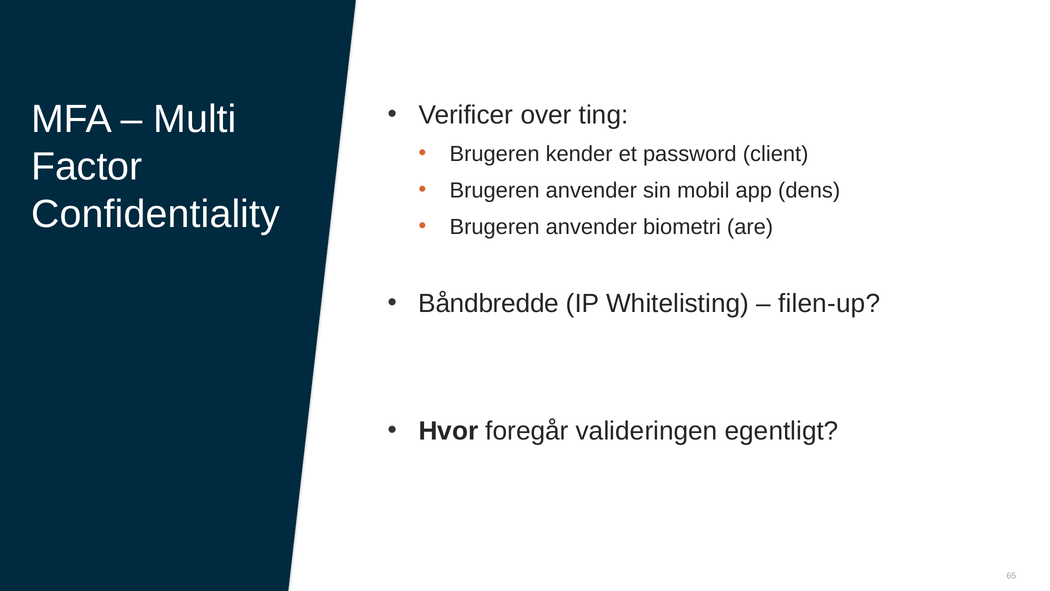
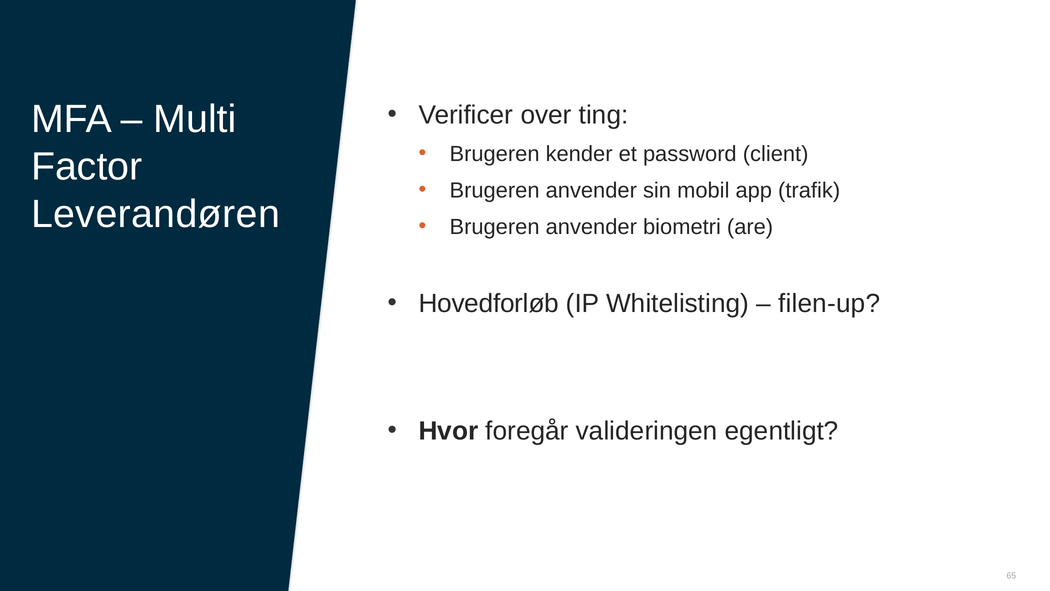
dens: dens -> trafik (809, 190)
Confidentiality: Confidentiality -> Leverandøren (155, 214)
Båndbredde: Båndbredde -> Hovedforløb (489, 303)
